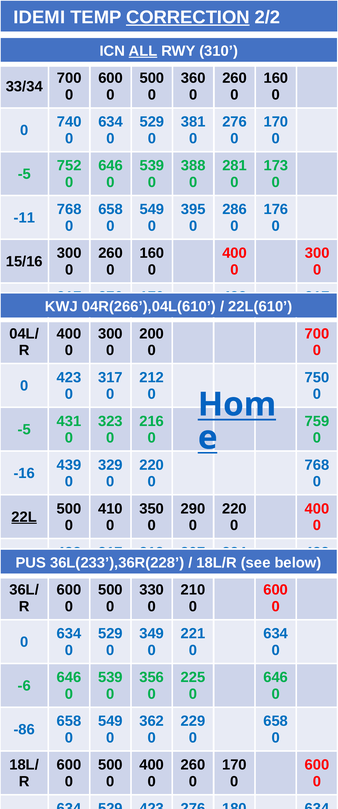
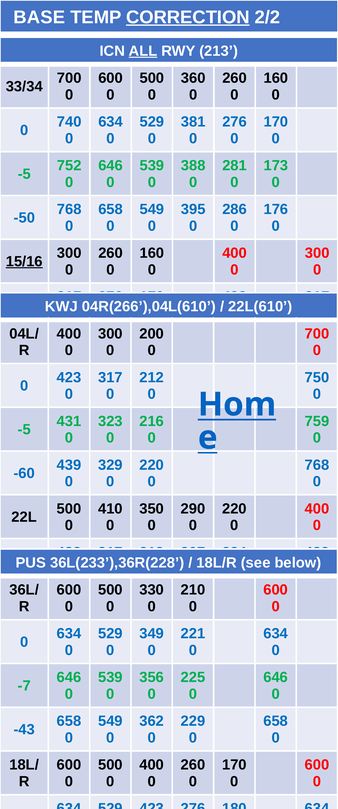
IDEMI: IDEMI -> BASE (39, 17)
310: 310 -> 213 (219, 51)
-11: -11 -> -50 (24, 218)
15/16 underline: none -> present (24, 261)
-16: -16 -> -60 (24, 473)
22L underline: present -> none (24, 517)
-6: -6 -> -7 (24, 685)
-86: -86 -> -43 (24, 729)
